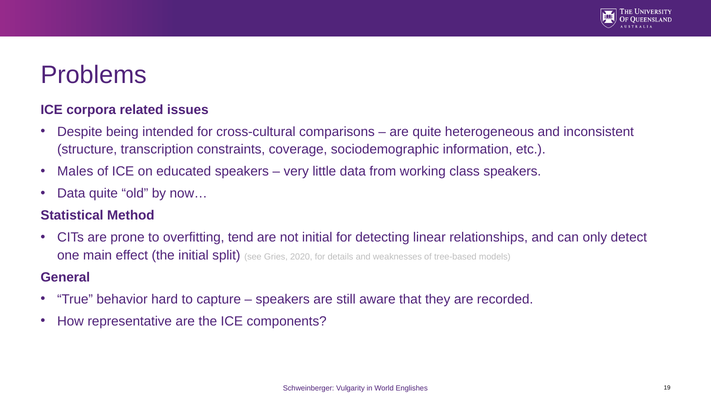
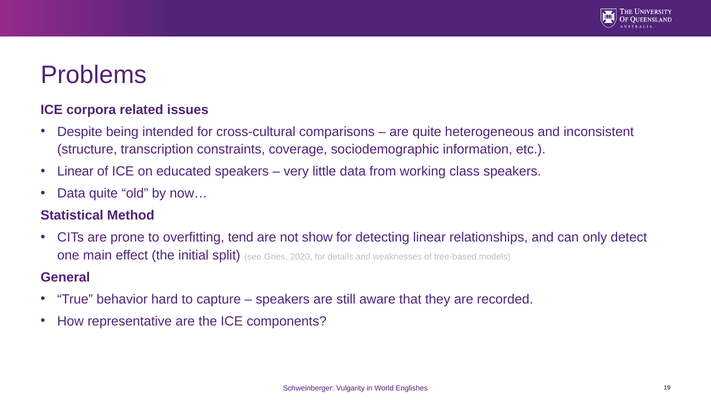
Males: Males -> Linear (75, 171)
not initial: initial -> show (317, 237)
